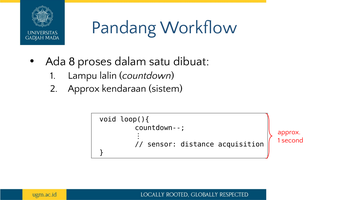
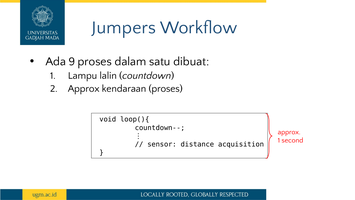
Pandang: Pandang -> Jumpers (124, 27)
8: 8 -> 9 (72, 61)
kendaraan sistem: sistem -> proses (166, 89)
